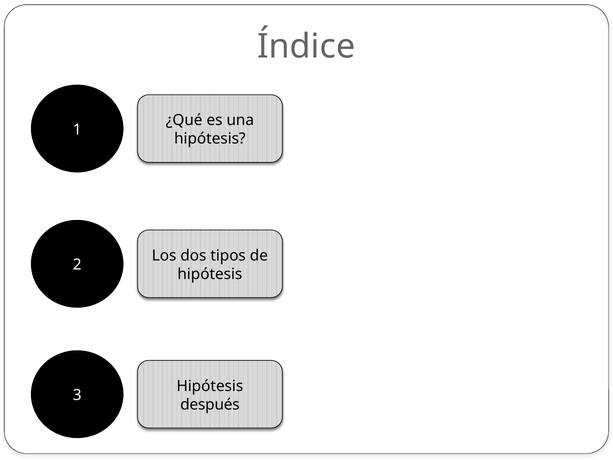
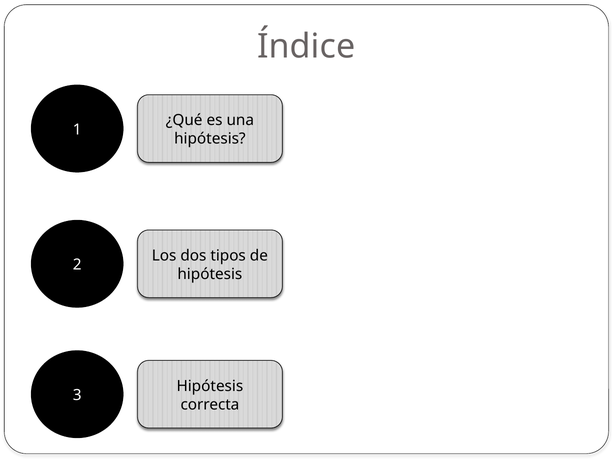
después: después -> correcta (210, 404)
